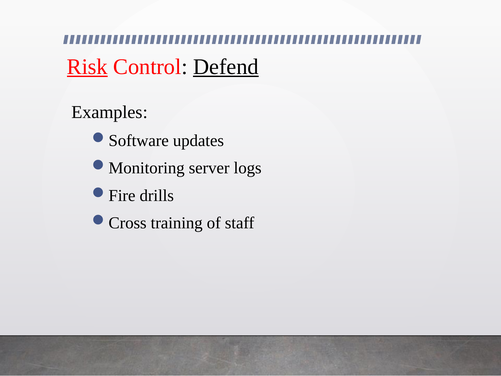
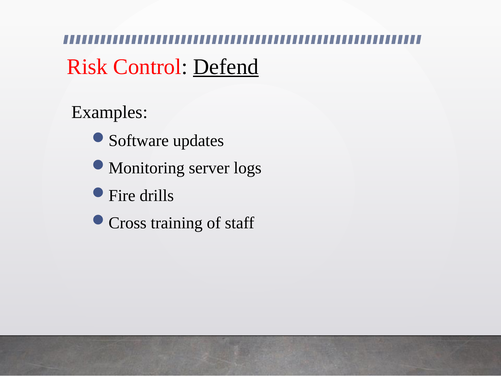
Risk underline: present -> none (87, 67)
